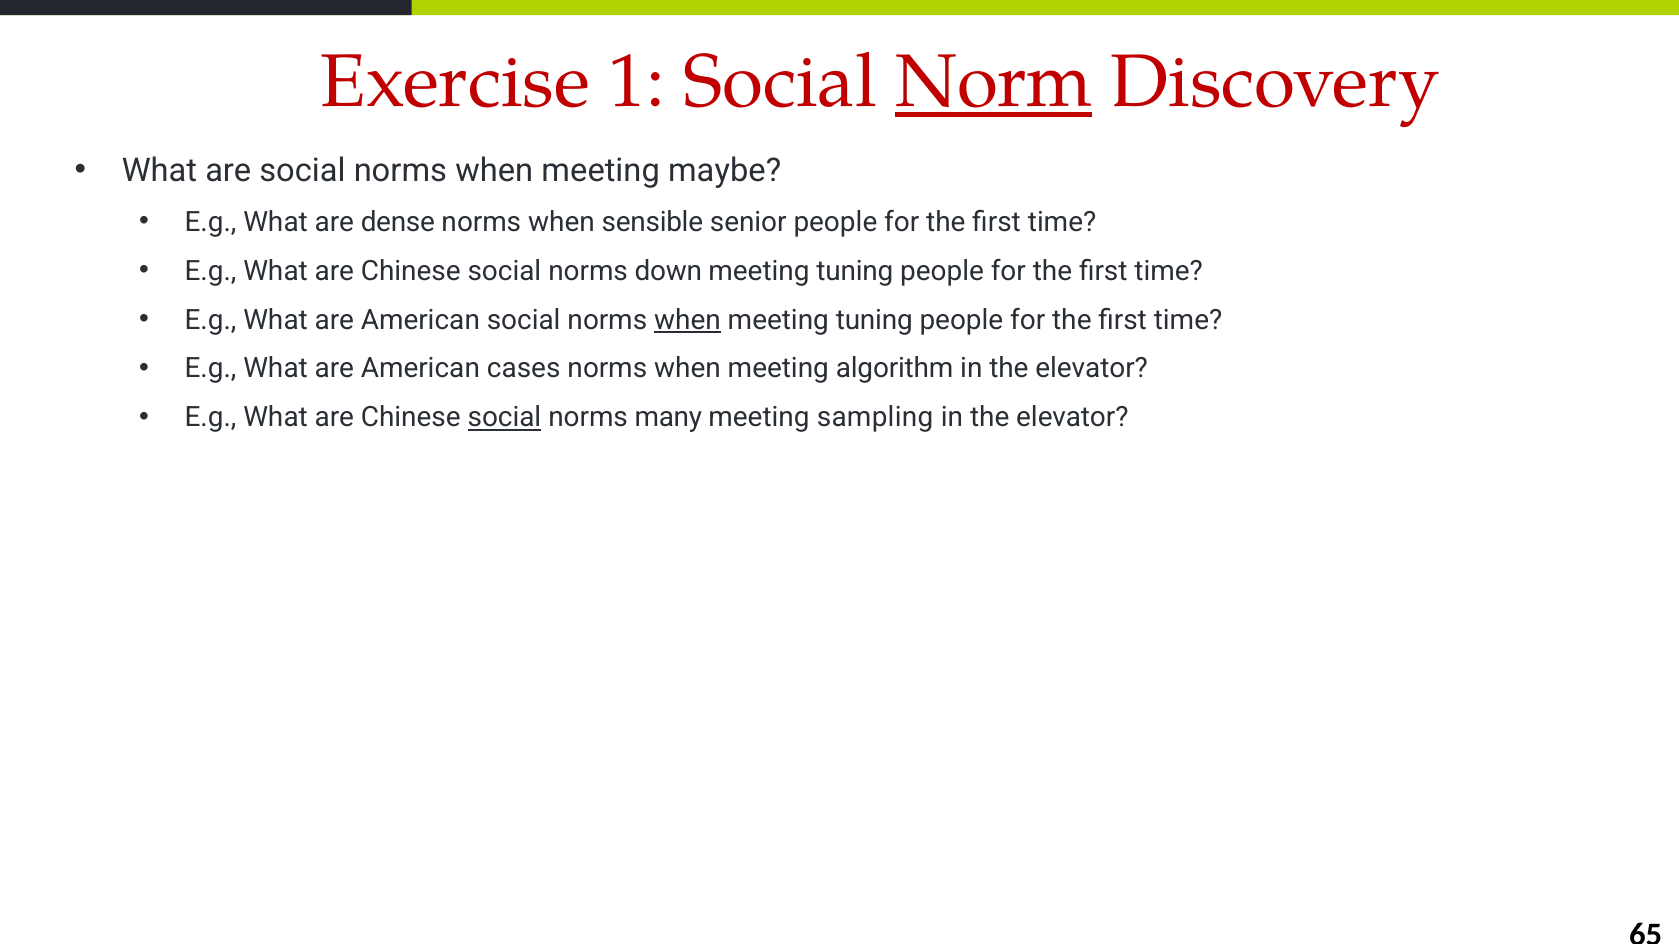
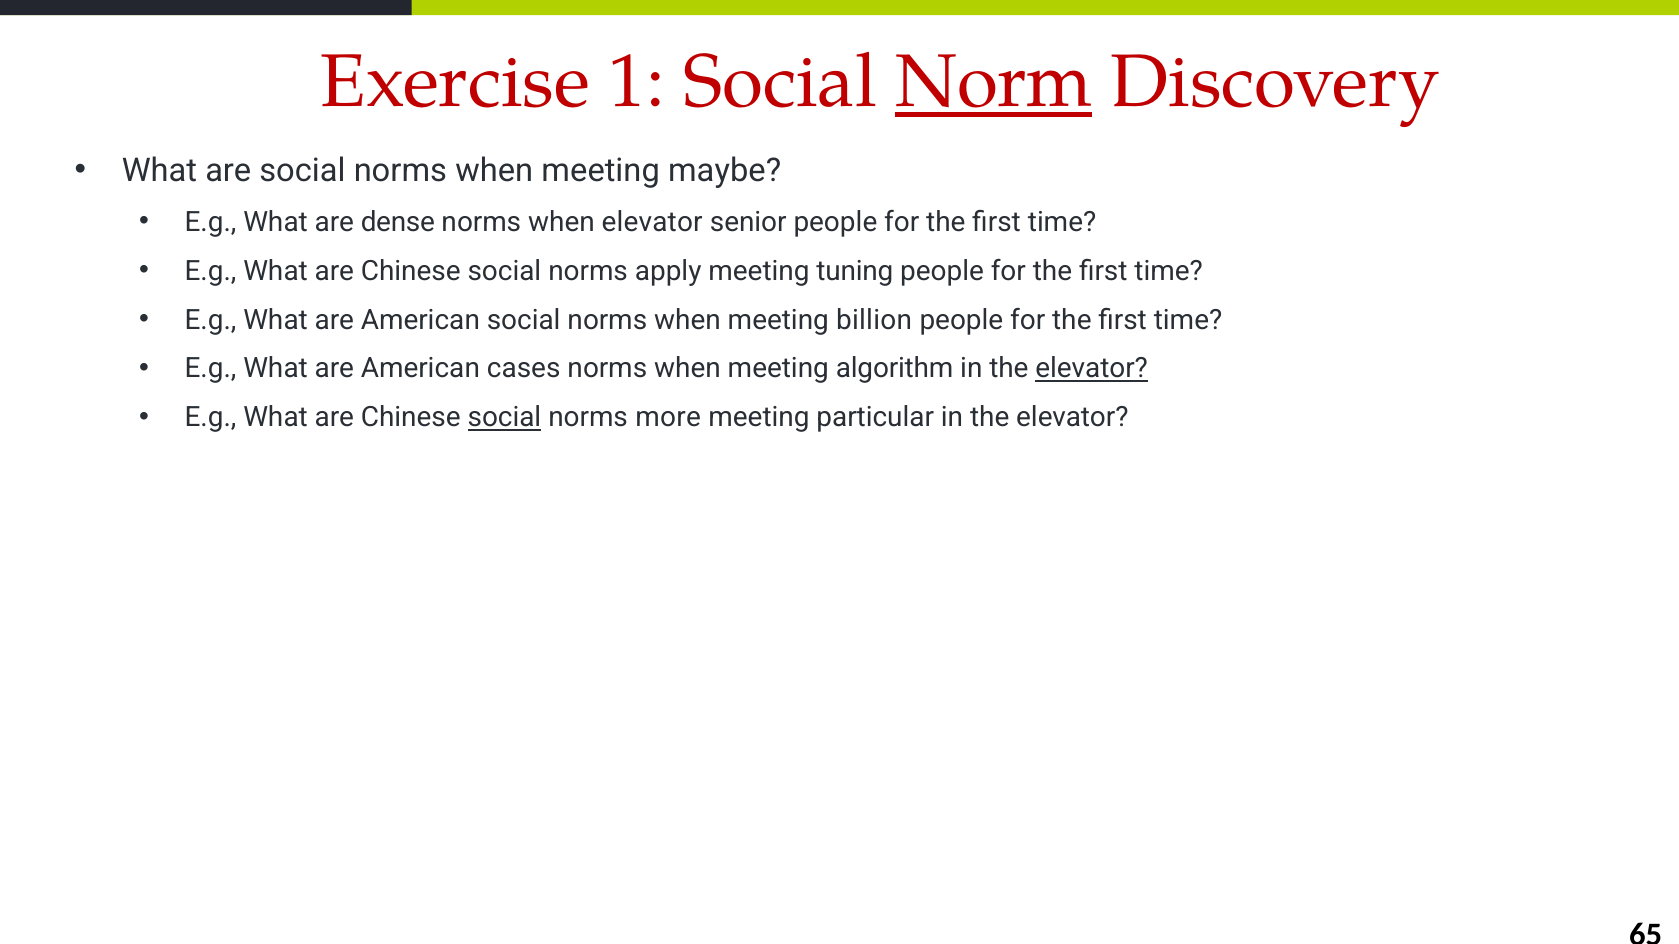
when sensible: sensible -> elevator (652, 222)
down: down -> apply (668, 271)
when underline: present -> none (688, 320)
tuning: tuning -> billion (874, 320)
elevator underline: none -> present (1092, 369)
many: many -> more (668, 418)
sampling: sampling -> particular (875, 418)
